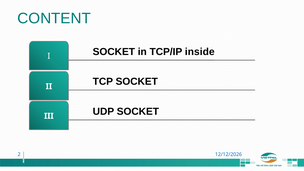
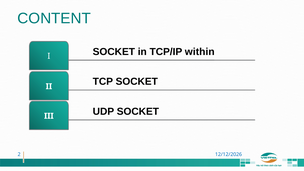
inside: inside -> within (200, 52)
